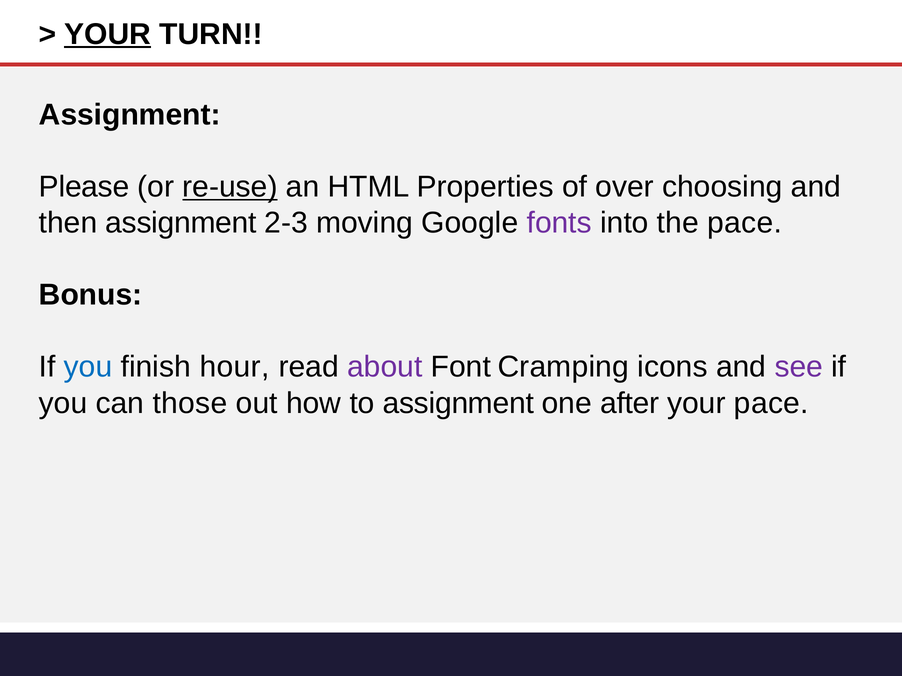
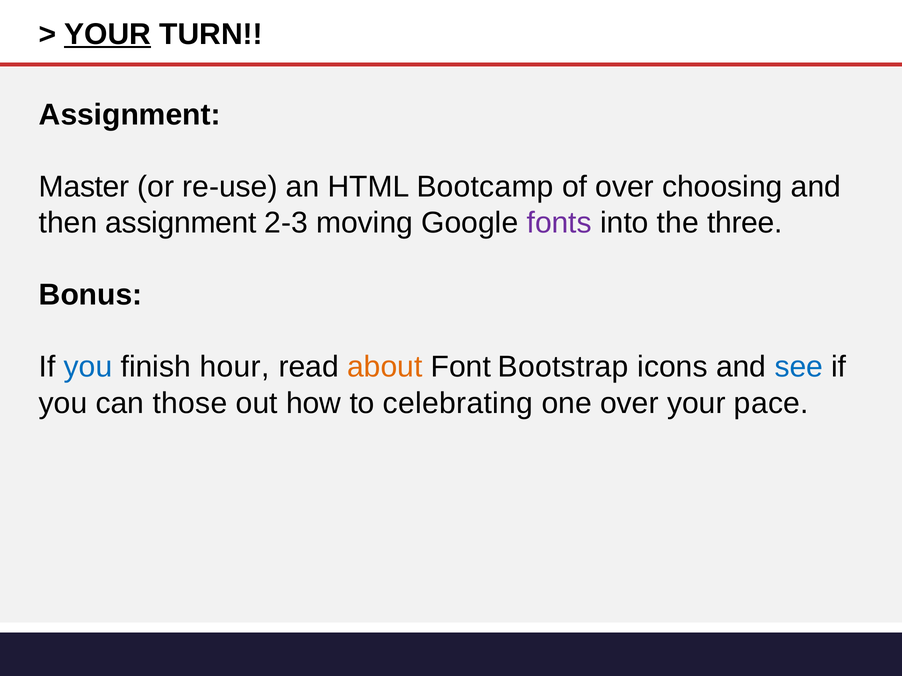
Please: Please -> Master (84, 187)
re-use underline: present -> none (230, 187)
Properties: Properties -> Bootcamp (485, 187)
the pace: pace -> three (745, 223)
about colour: purple -> orange (385, 367)
Cramping: Cramping -> Bootstrap (563, 367)
see colour: purple -> blue (799, 367)
to assignment: assignment -> celebrating (458, 403)
one after: after -> over (629, 403)
